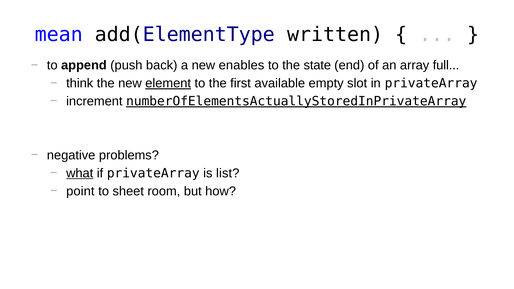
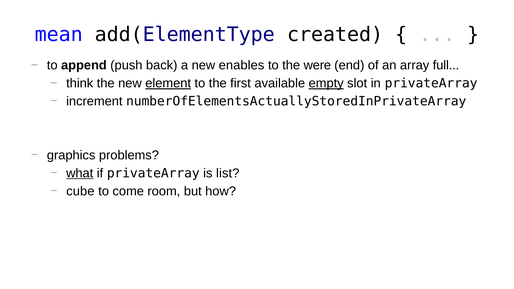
written: written -> created (335, 34)
state: state -> were (317, 65)
empty underline: none -> present (326, 83)
numberOfElementsActuallyStoredInPrivateArray underline: present -> none (296, 101)
negative: negative -> graphics (71, 155)
point: point -> cube (80, 191)
sheet: sheet -> come (128, 191)
